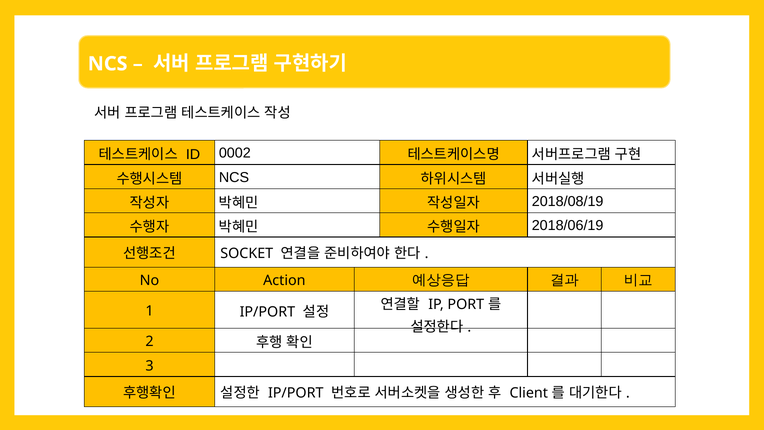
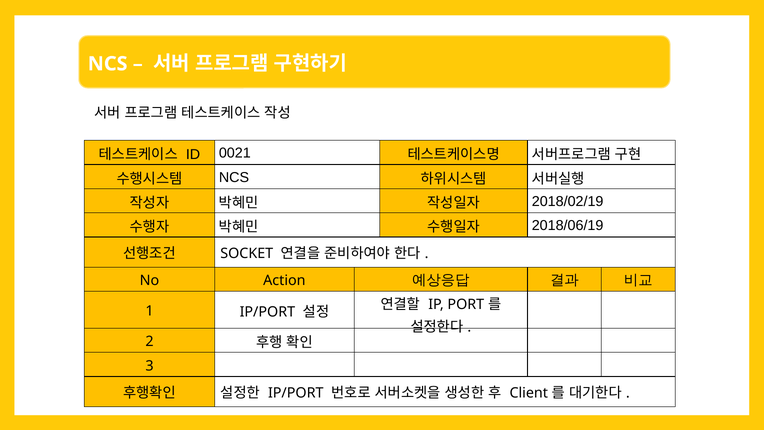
0002: 0002 -> 0021 (235, 153)
2018/08/19: 2018/08/19 -> 2018/02/19 (568, 201)
